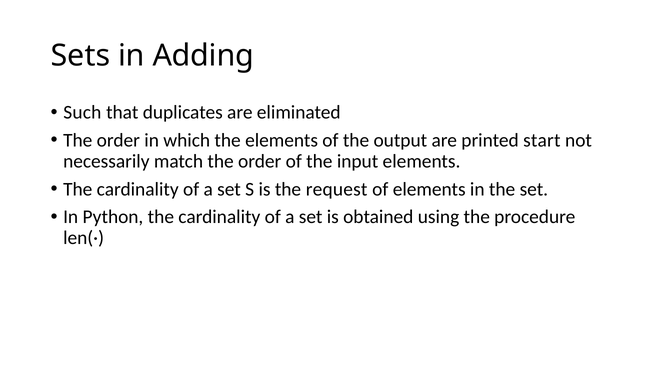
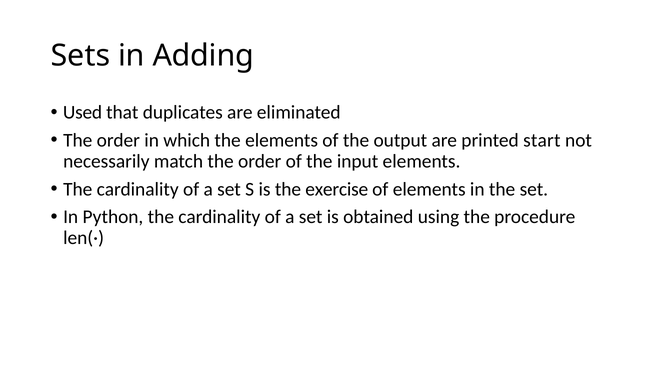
Such: Such -> Used (83, 112)
request: request -> exercise (337, 189)
